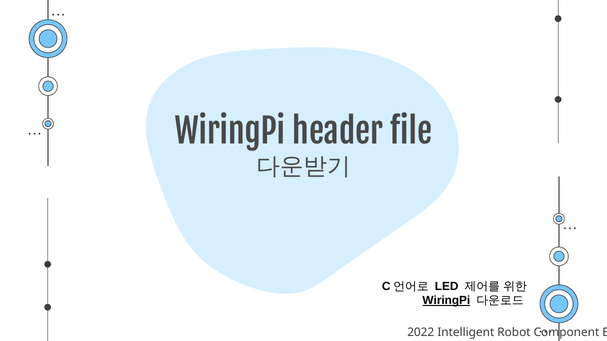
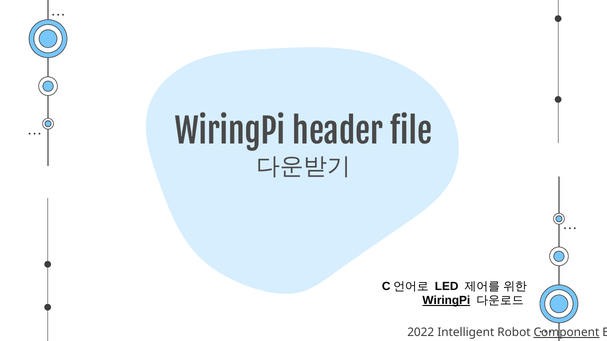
Component underline: none -> present (566, 333)
